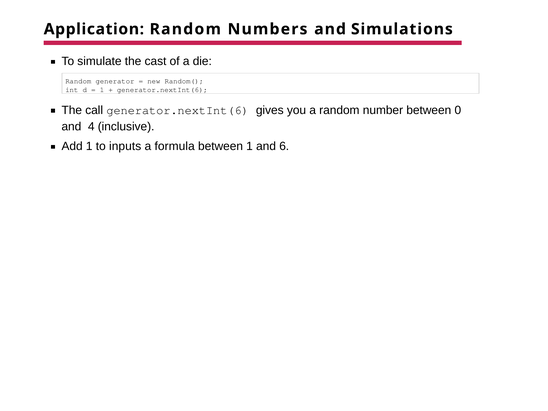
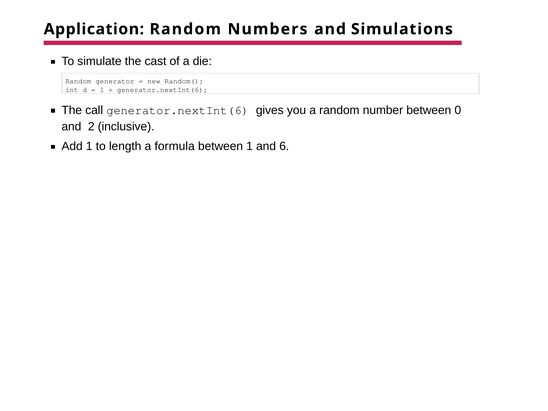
4: 4 -> 2 (91, 126)
inputs: inputs -> length (125, 146)
